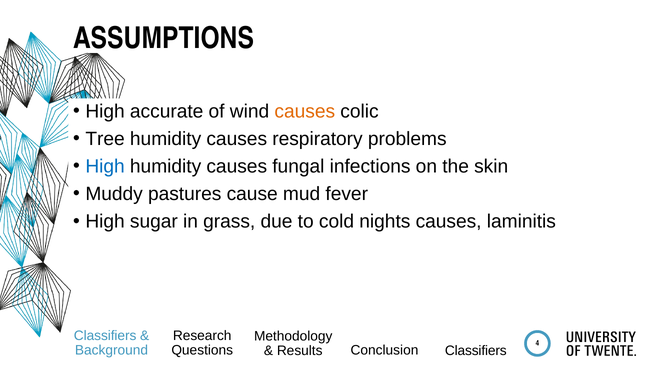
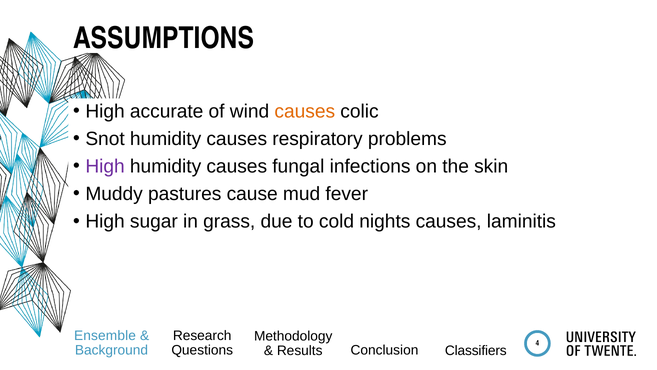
Tree: Tree -> Snot (105, 139)
High colour: blue -> purple (105, 166)
Classifiers: Classifiers -> Ensemble (105, 335)
